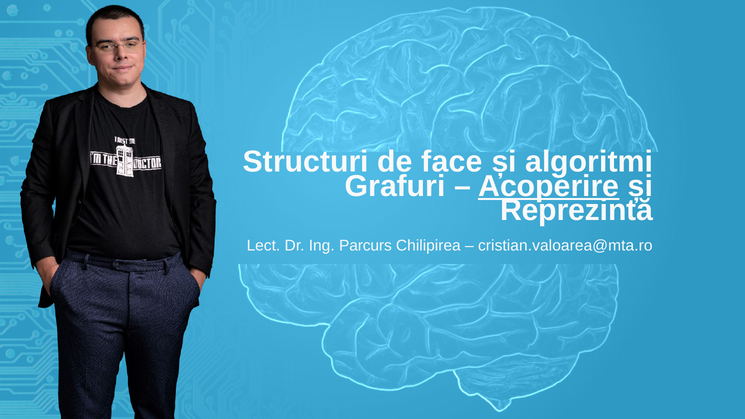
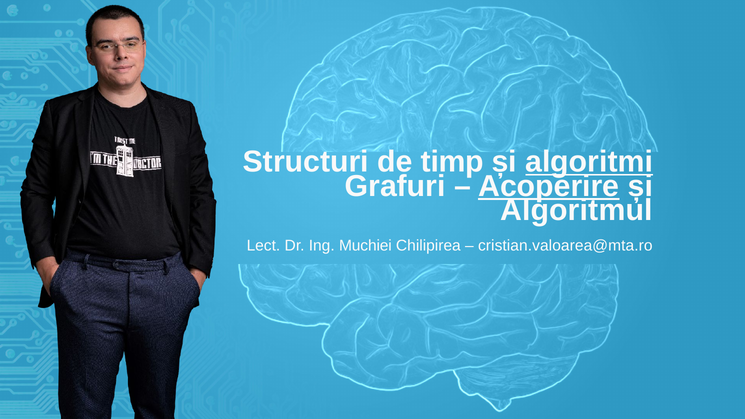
face: face -> timp (452, 162)
algoritmi underline: none -> present (589, 162)
Reprezintă: Reprezintă -> Algoritmul (576, 210)
Parcurs: Parcurs -> Muchiei (365, 246)
